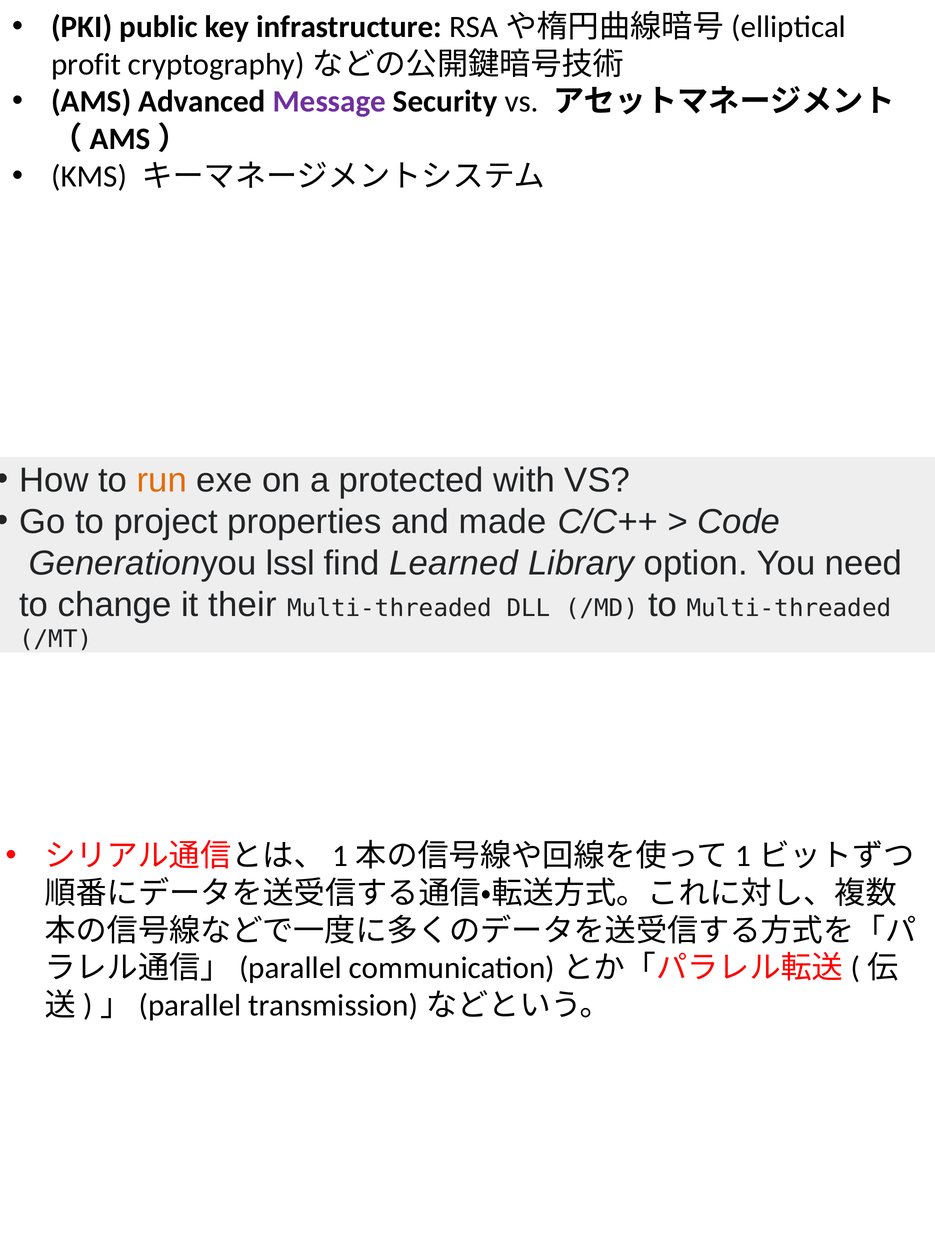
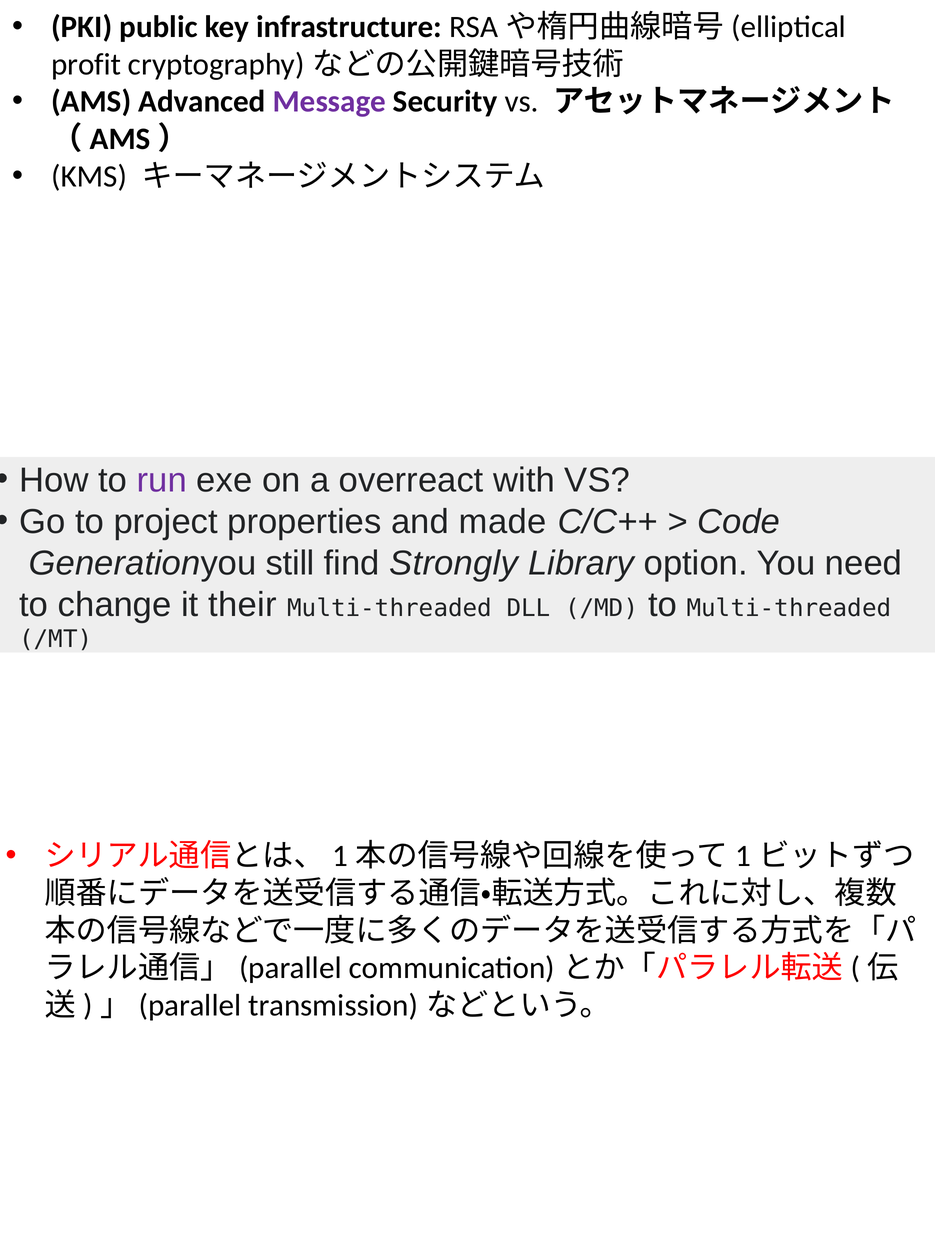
run colour: orange -> purple (162, 481)
protected: protected -> overreact (411, 481)
lssl: lssl -> still (290, 564)
Learned: Learned -> Strongly (454, 564)
